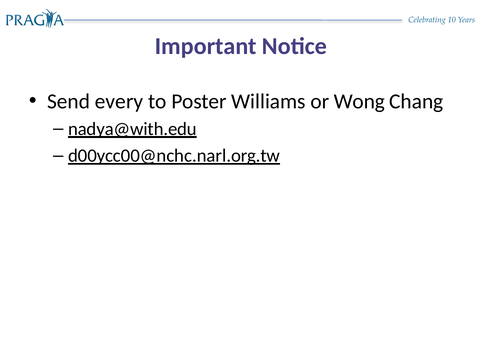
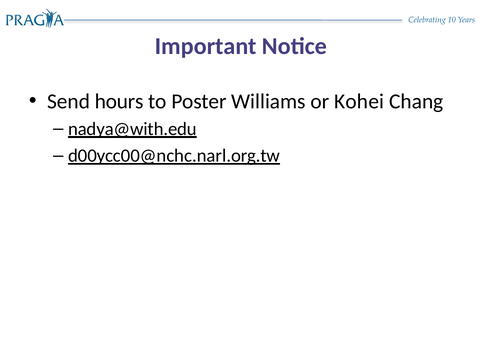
every: every -> hours (119, 101)
Wong: Wong -> Kohei (359, 101)
